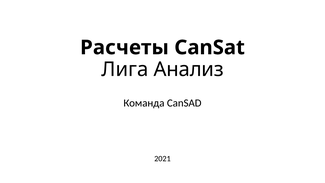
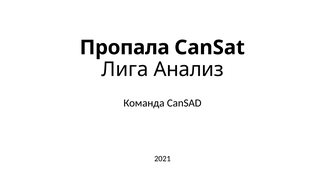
Расчеты: Расчеты -> Пропала (125, 47)
